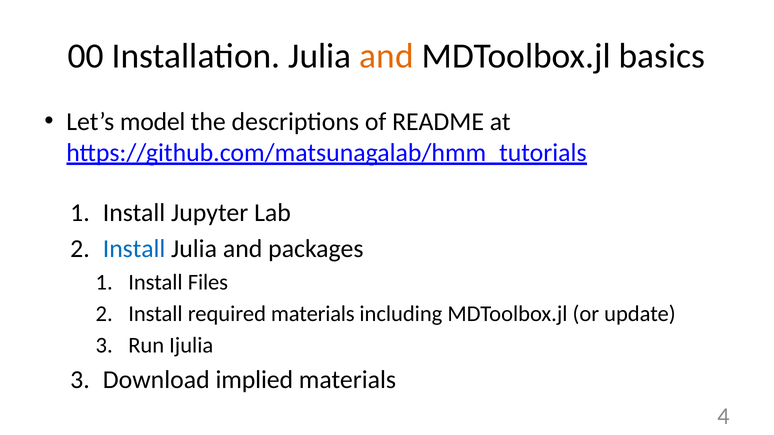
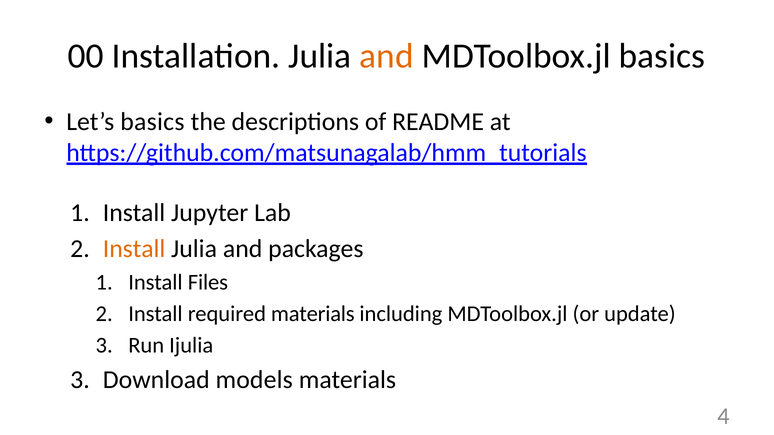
Let’s model: model -> basics (152, 122)
Install colour: blue -> orange (134, 249)
implied: implied -> models (254, 380)
